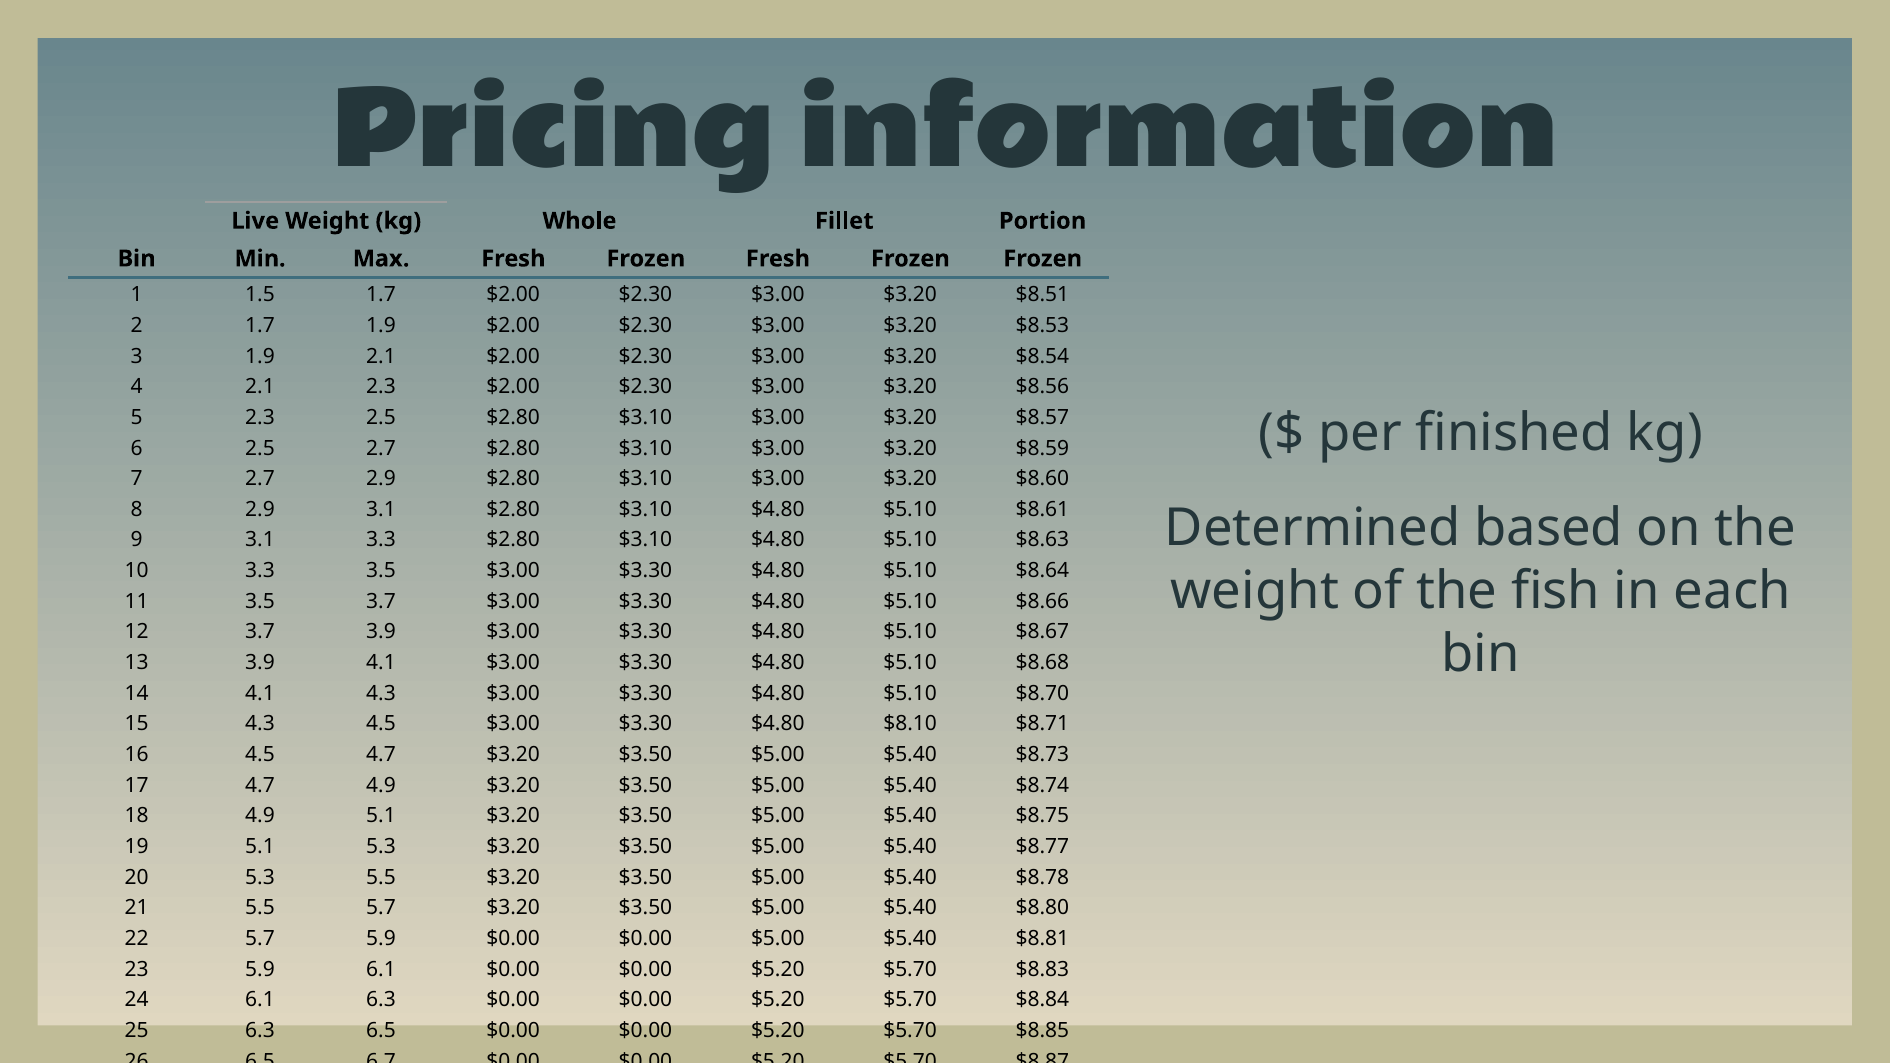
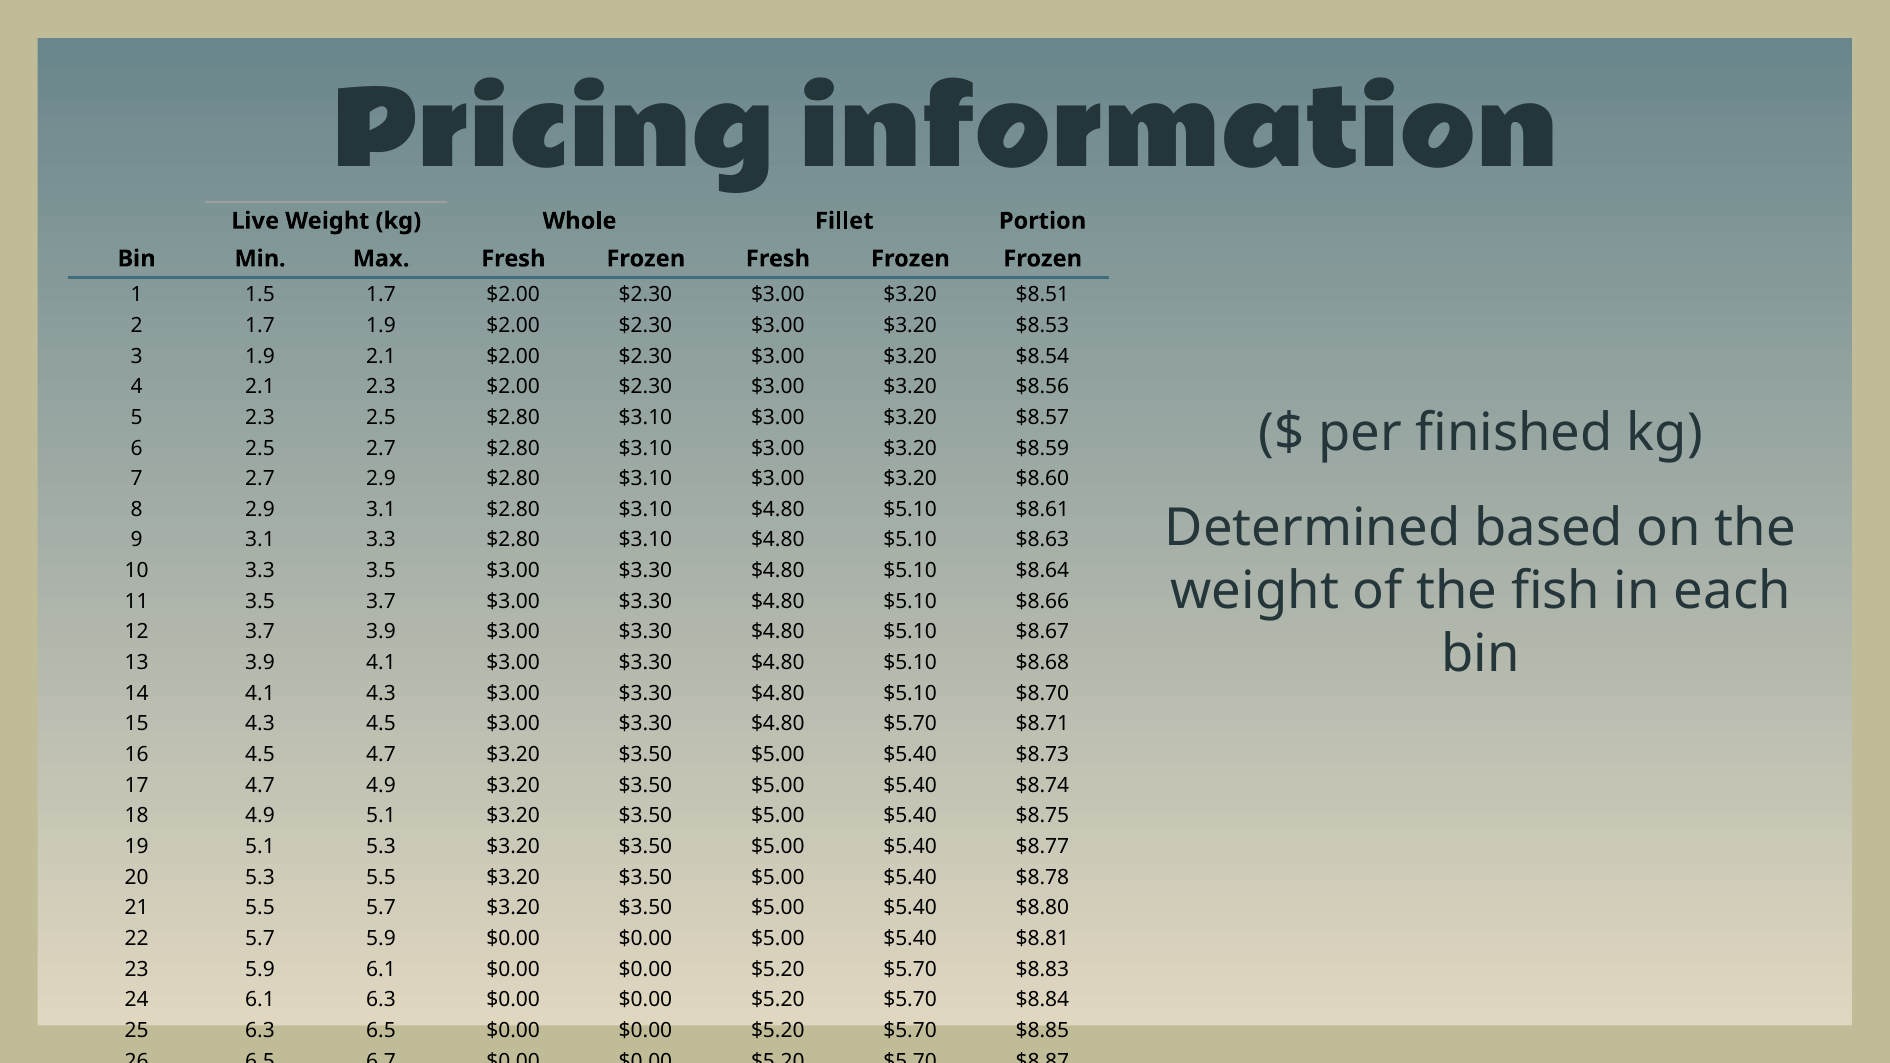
$4.80 $8.10: $8.10 -> $5.70 (910, 724)
